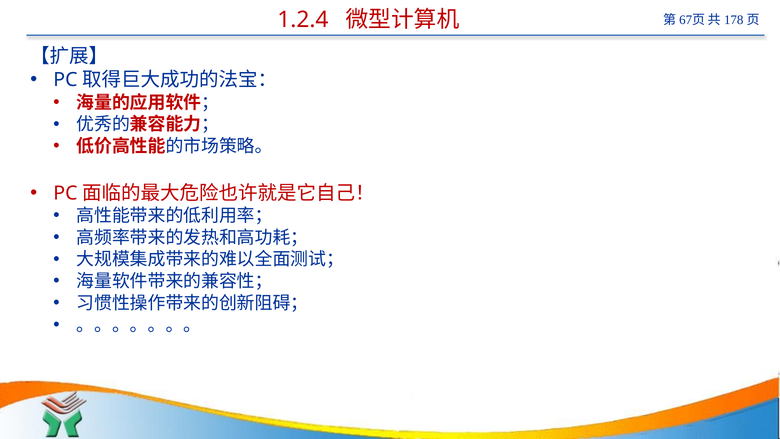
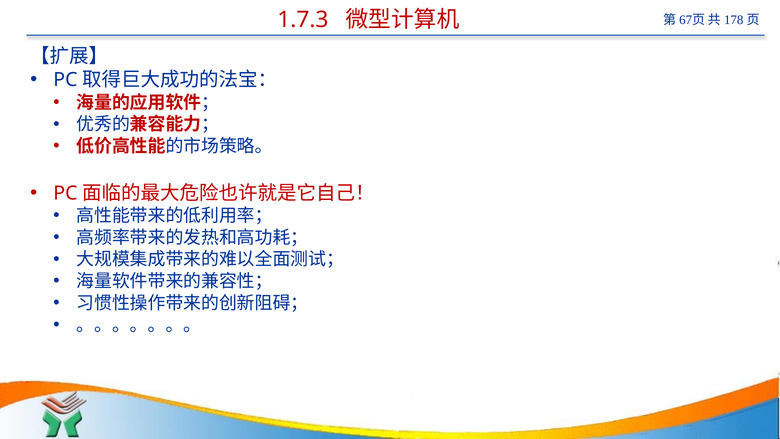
1.2.4: 1.2.4 -> 1.7.3 (303, 19)
